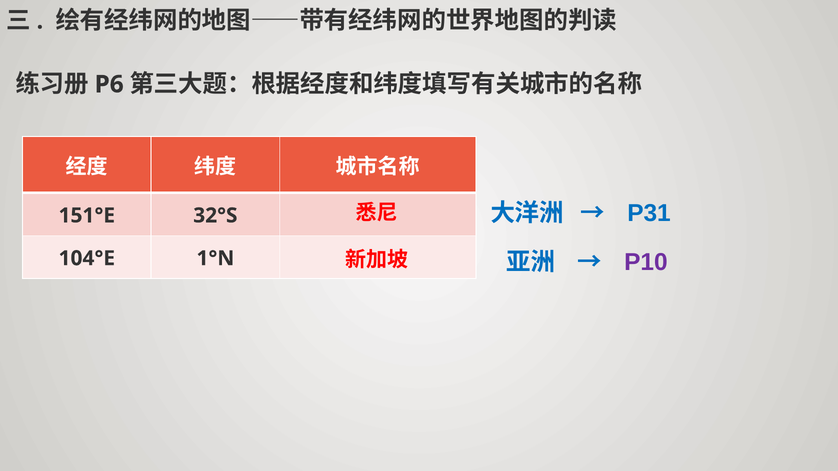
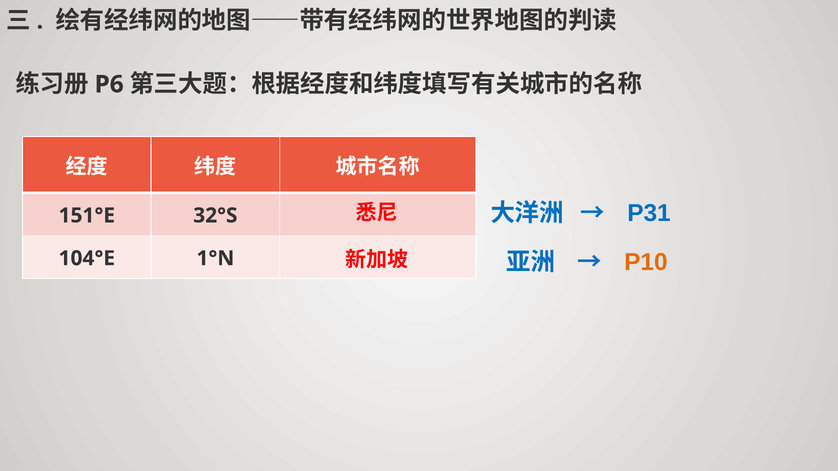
P10 colour: purple -> orange (646, 262)
